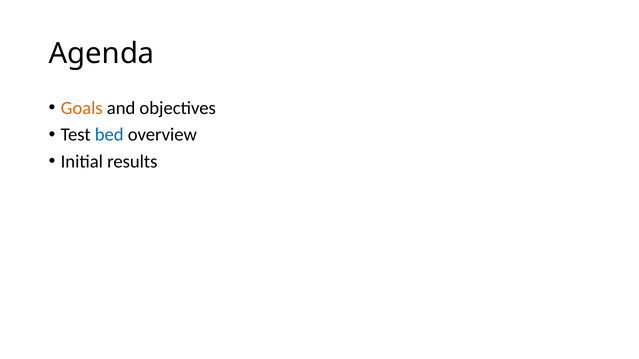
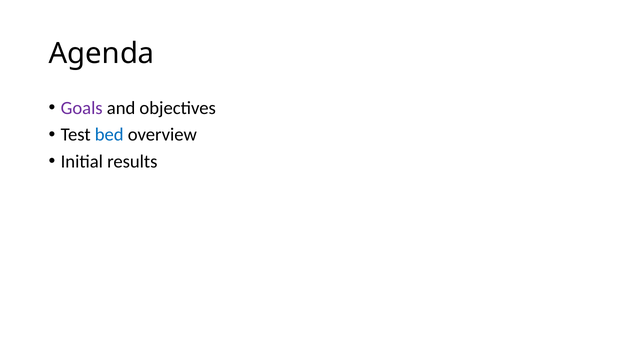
Goals colour: orange -> purple (82, 108)
